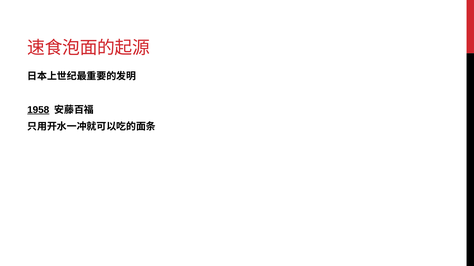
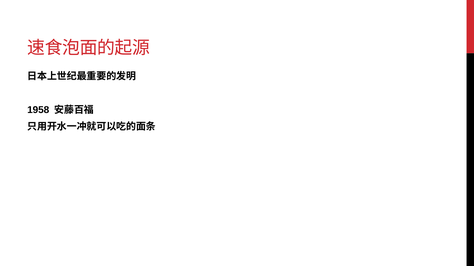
1958 underline: present -> none (38, 110)
